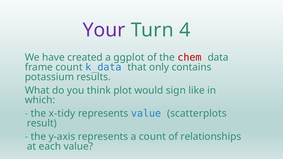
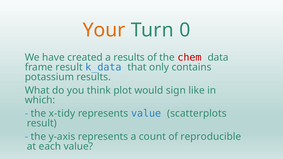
Your colour: purple -> orange (104, 30)
4: 4 -> 0 (185, 30)
a ggplot: ggplot -> results (129, 58)
frame count: count -> result (69, 67)
relationships: relationships -> reproducible (211, 137)
